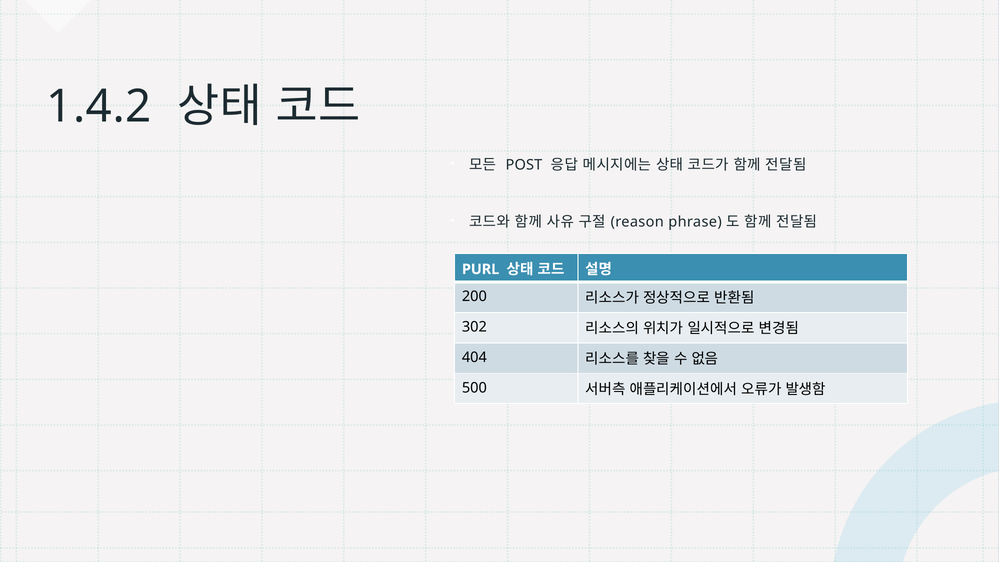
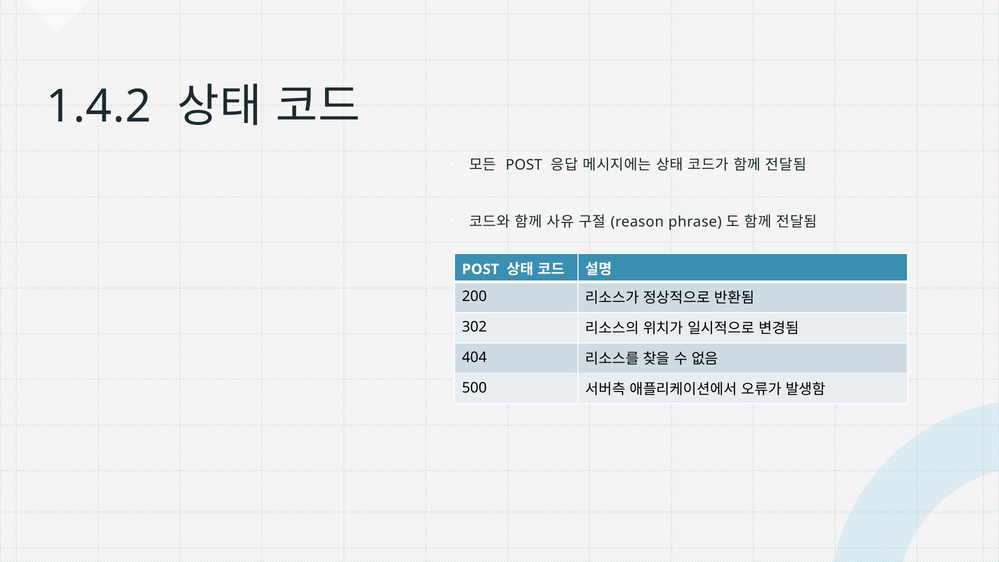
PURL: PURL -> POST (481, 269)
